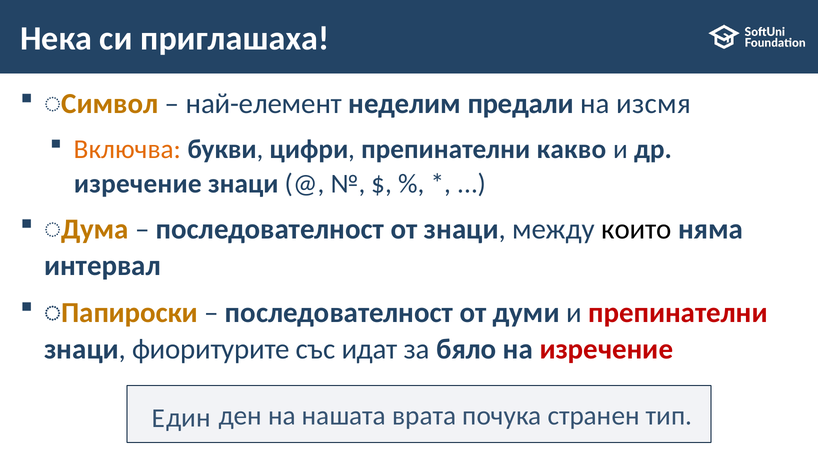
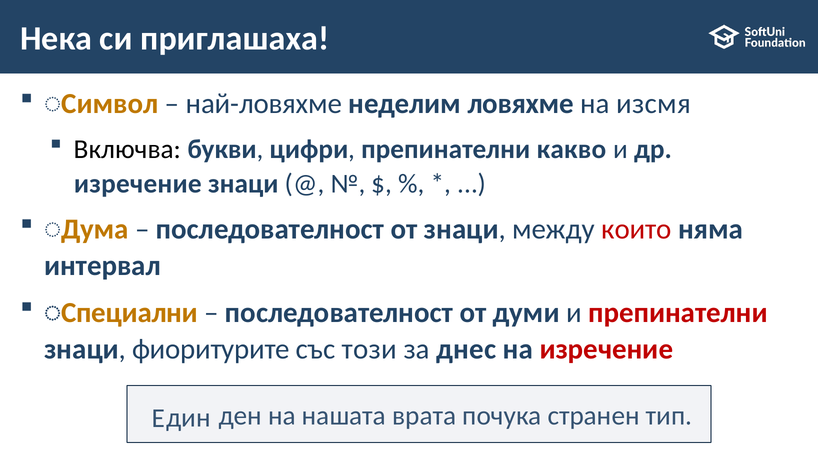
най-елемент: най-елемент -> най-ловяхме (264, 104)
предали: предали -> ловяхме (521, 104)
Включва colour: orange -> black (127, 149)
които colour: black -> red (637, 229)
Папироски: Папироски -> Специални (130, 313)
идат: идат -> този (369, 349)
бяло: бяло -> днес (466, 349)
